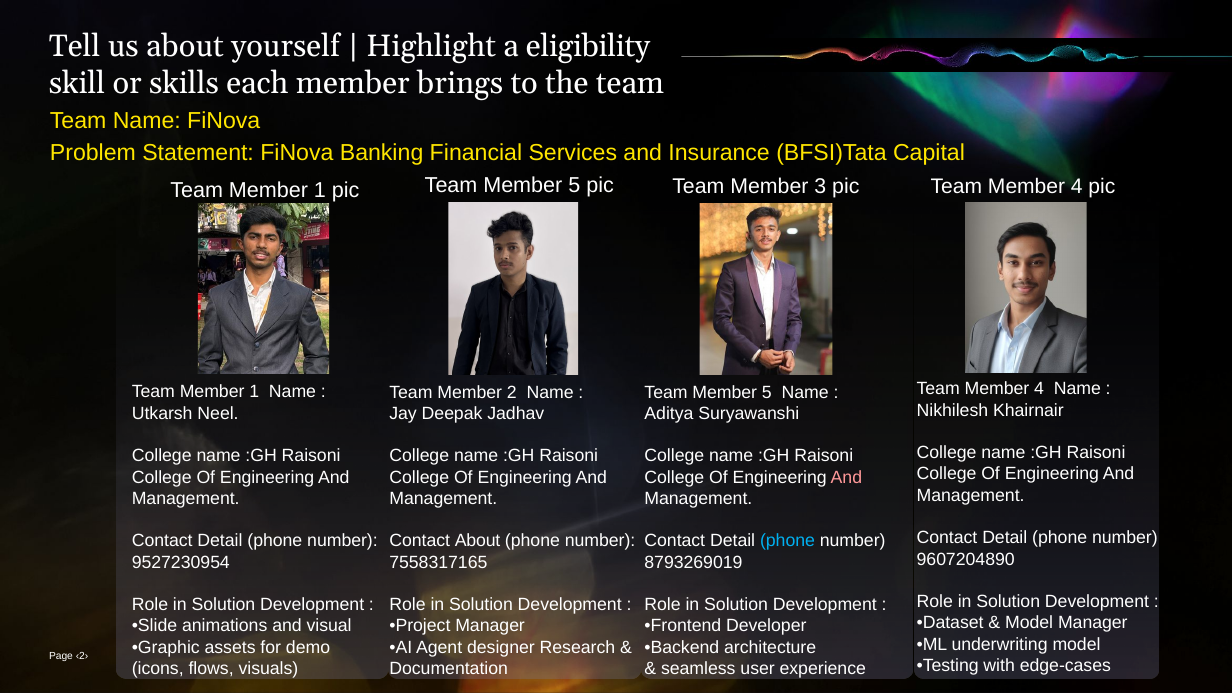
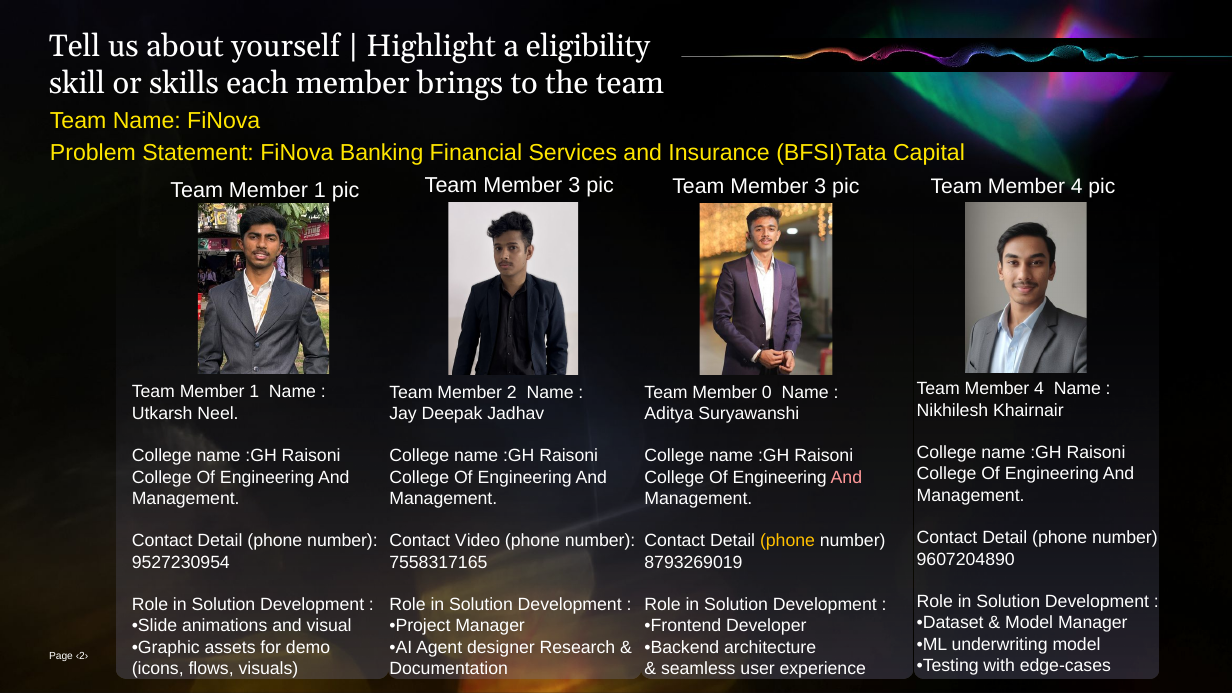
5: 5 -> 3 (574, 186)
5: 5 -> 0 (767, 392)
Contact About: About -> Video (478, 541)
phone colour: light blue -> yellow (788, 541)
